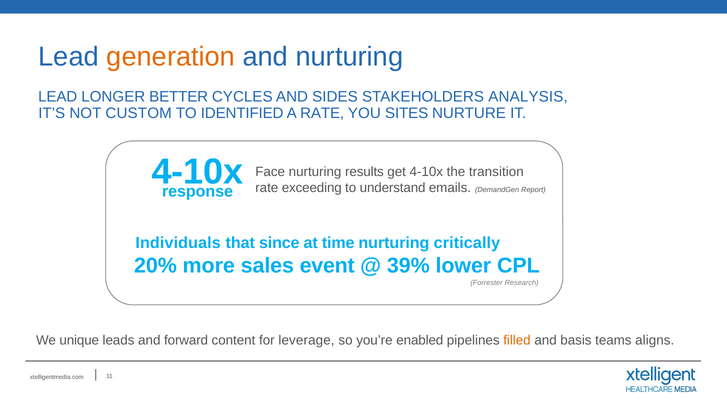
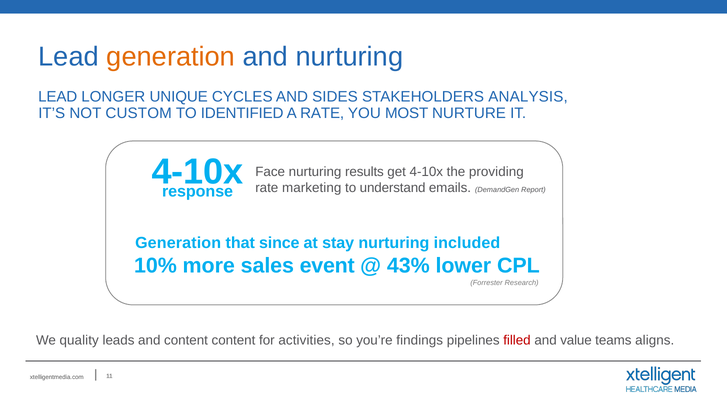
BETTER: BETTER -> UNIQUE (179, 97)
SITES: SITES -> MOST (407, 113)
transition: transition -> providing (496, 172)
exceeding: exceeding -> marketing (312, 188)
Individuals: Individuals -> Generation (178, 243)
time: time -> stay (338, 243)
critically: critically -> included (467, 243)
20%: 20% -> 10% (155, 266)
39%: 39% -> 43% (408, 266)
unique: unique -> quality (79, 340)
and forward: forward -> content (186, 340)
leverage: leverage -> activities (307, 340)
enabled: enabled -> findings (420, 340)
filled colour: orange -> red (517, 340)
basis: basis -> value (576, 340)
